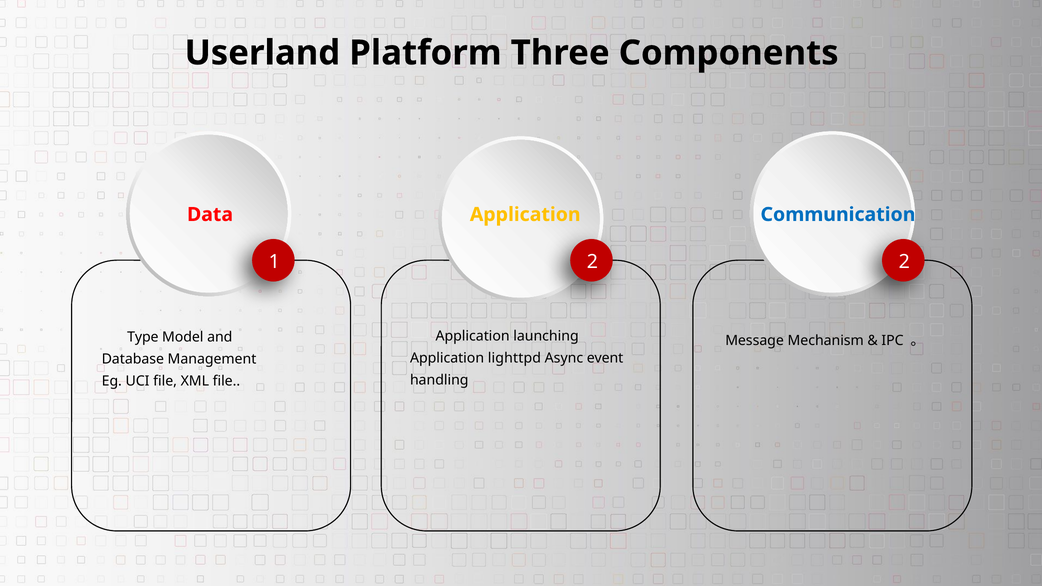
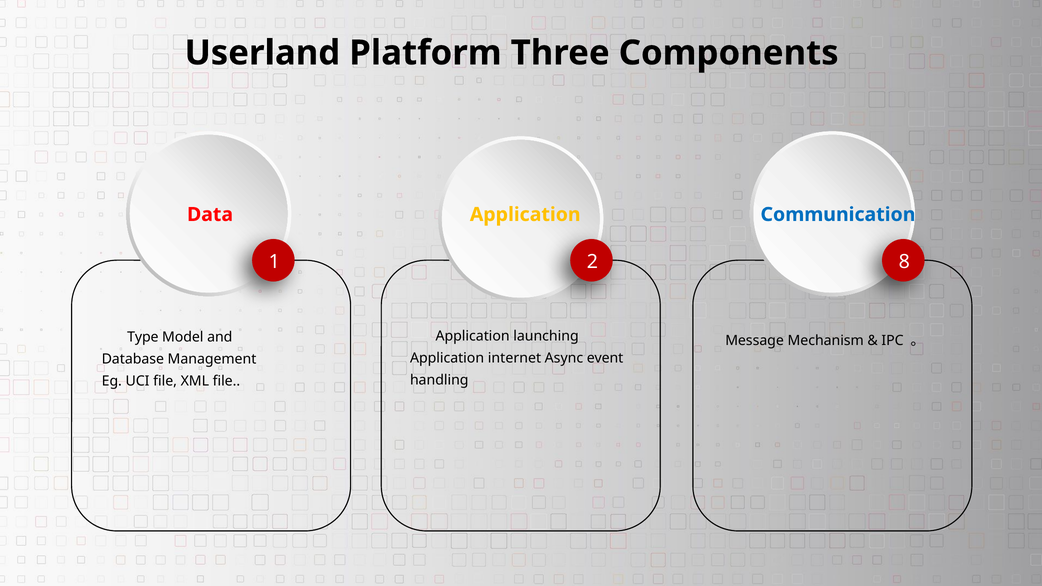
2 2: 2 -> 8 (904, 262)
lighttpd: lighttpd -> internet (514, 358)
